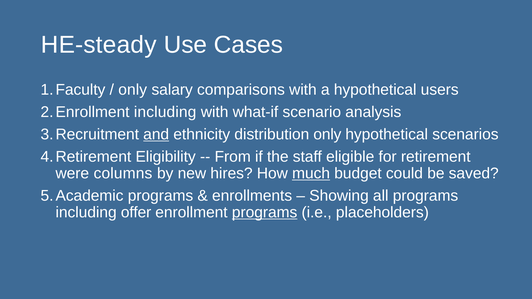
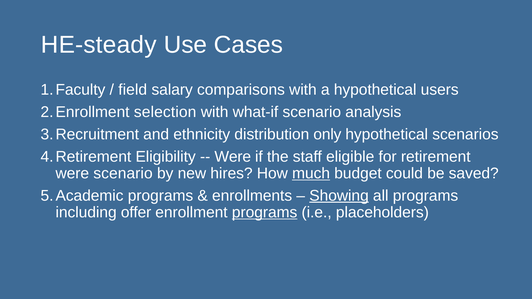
only: only -> field (133, 90)
including: including -> selection (165, 112)
and underline: present -> none (156, 134)
From: From -> Were (233, 157)
were columns: columns -> scenario (123, 173)
Showing underline: none -> present (339, 196)
